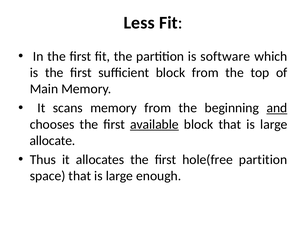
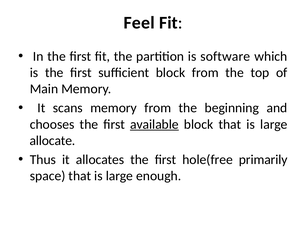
Less: Less -> Feel (139, 23)
and underline: present -> none (277, 108)
hole(free partition: partition -> primarily (263, 160)
